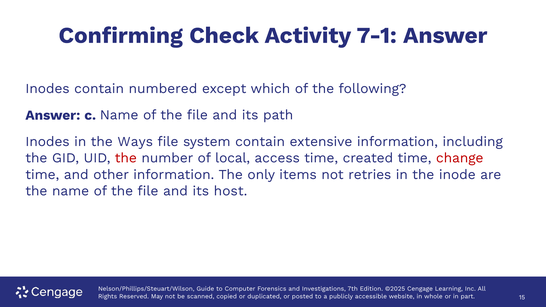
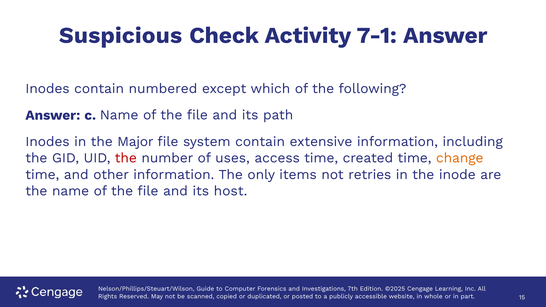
Confirming: Confirming -> Suspicious (121, 35)
Ways: Ways -> Major (135, 142)
local: local -> uses (232, 158)
change colour: red -> orange (460, 158)
